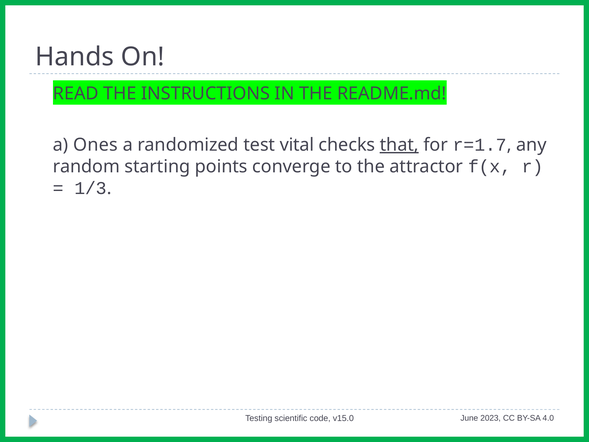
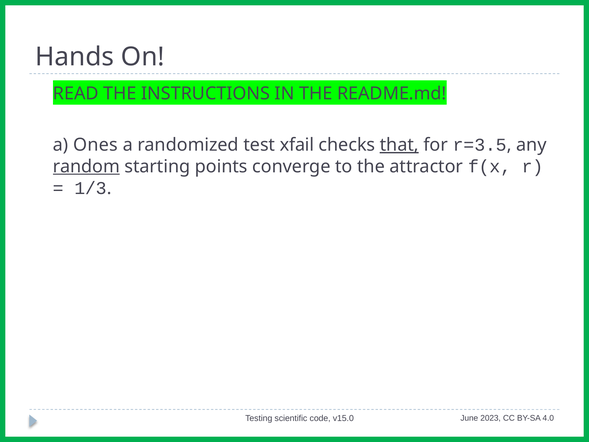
vital: vital -> xfail (297, 145)
r=1.7: r=1.7 -> r=3.5 (480, 145)
random underline: none -> present (86, 166)
